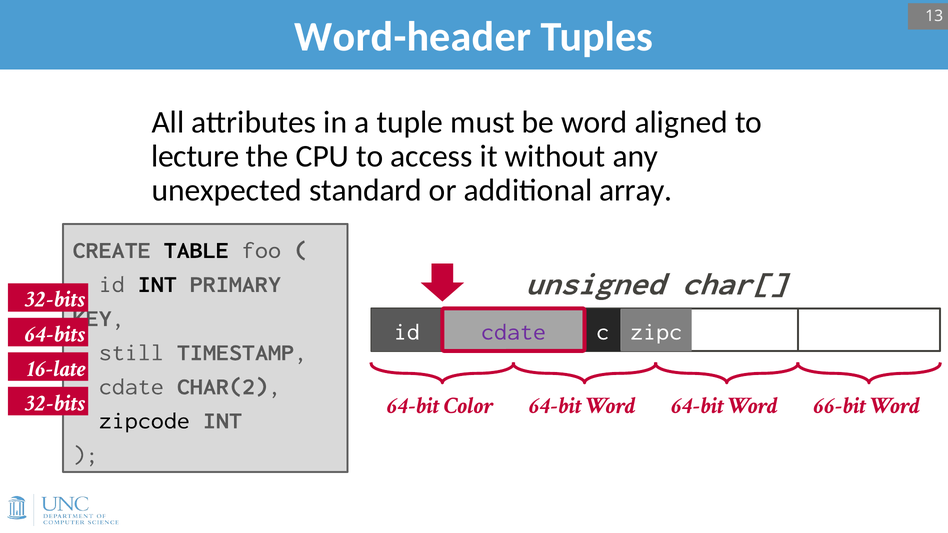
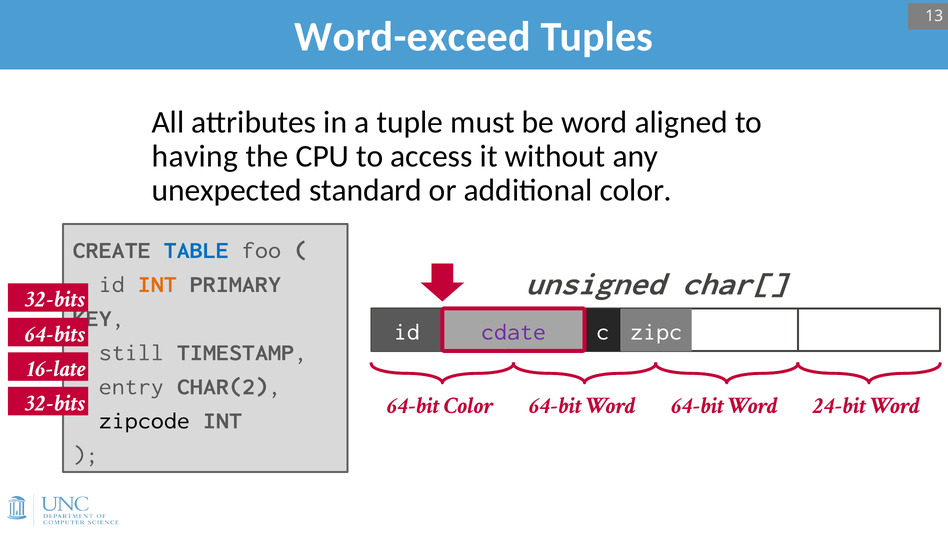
Word-header: Word-header -> Word-exceed (413, 37)
lecture: lecture -> having (195, 156)
additional array: array -> color (636, 191)
TABLE colour: black -> blue (196, 250)
INT colour: black -> orange (157, 284)
cdate: cdate -> entry (131, 387)
66-bit: 66-bit -> 24-bit (840, 406)
